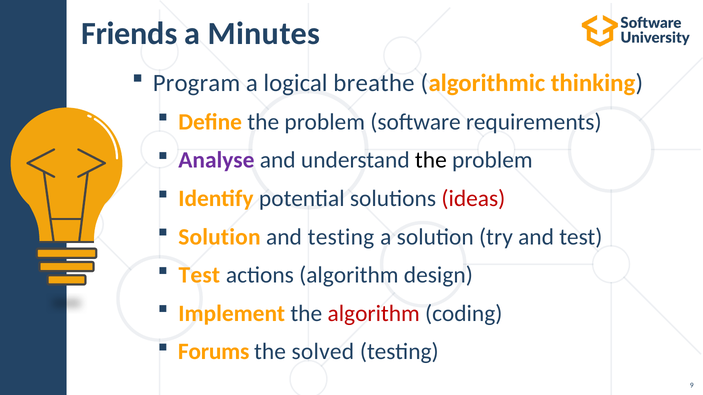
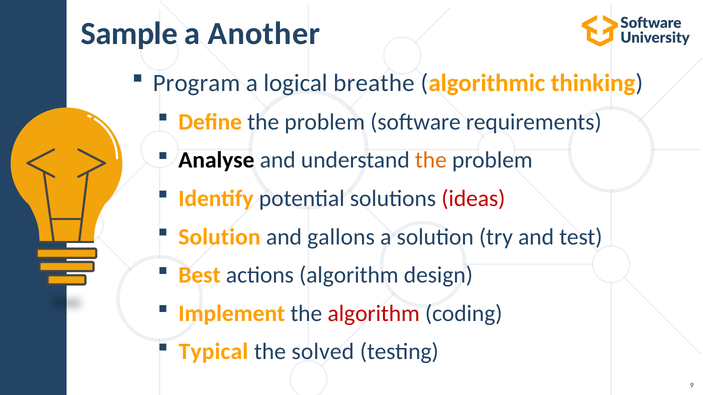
Friends: Friends -> Sample (129, 34)
Minutes: Minutes -> Another (264, 34)
Analyse colour: purple -> black (216, 160)
the colour: black -> orange (431, 160)
and testing: testing -> gallons (341, 237)
Test: Test -> Best (199, 275)
Forums: Forums -> Typical (213, 352)
